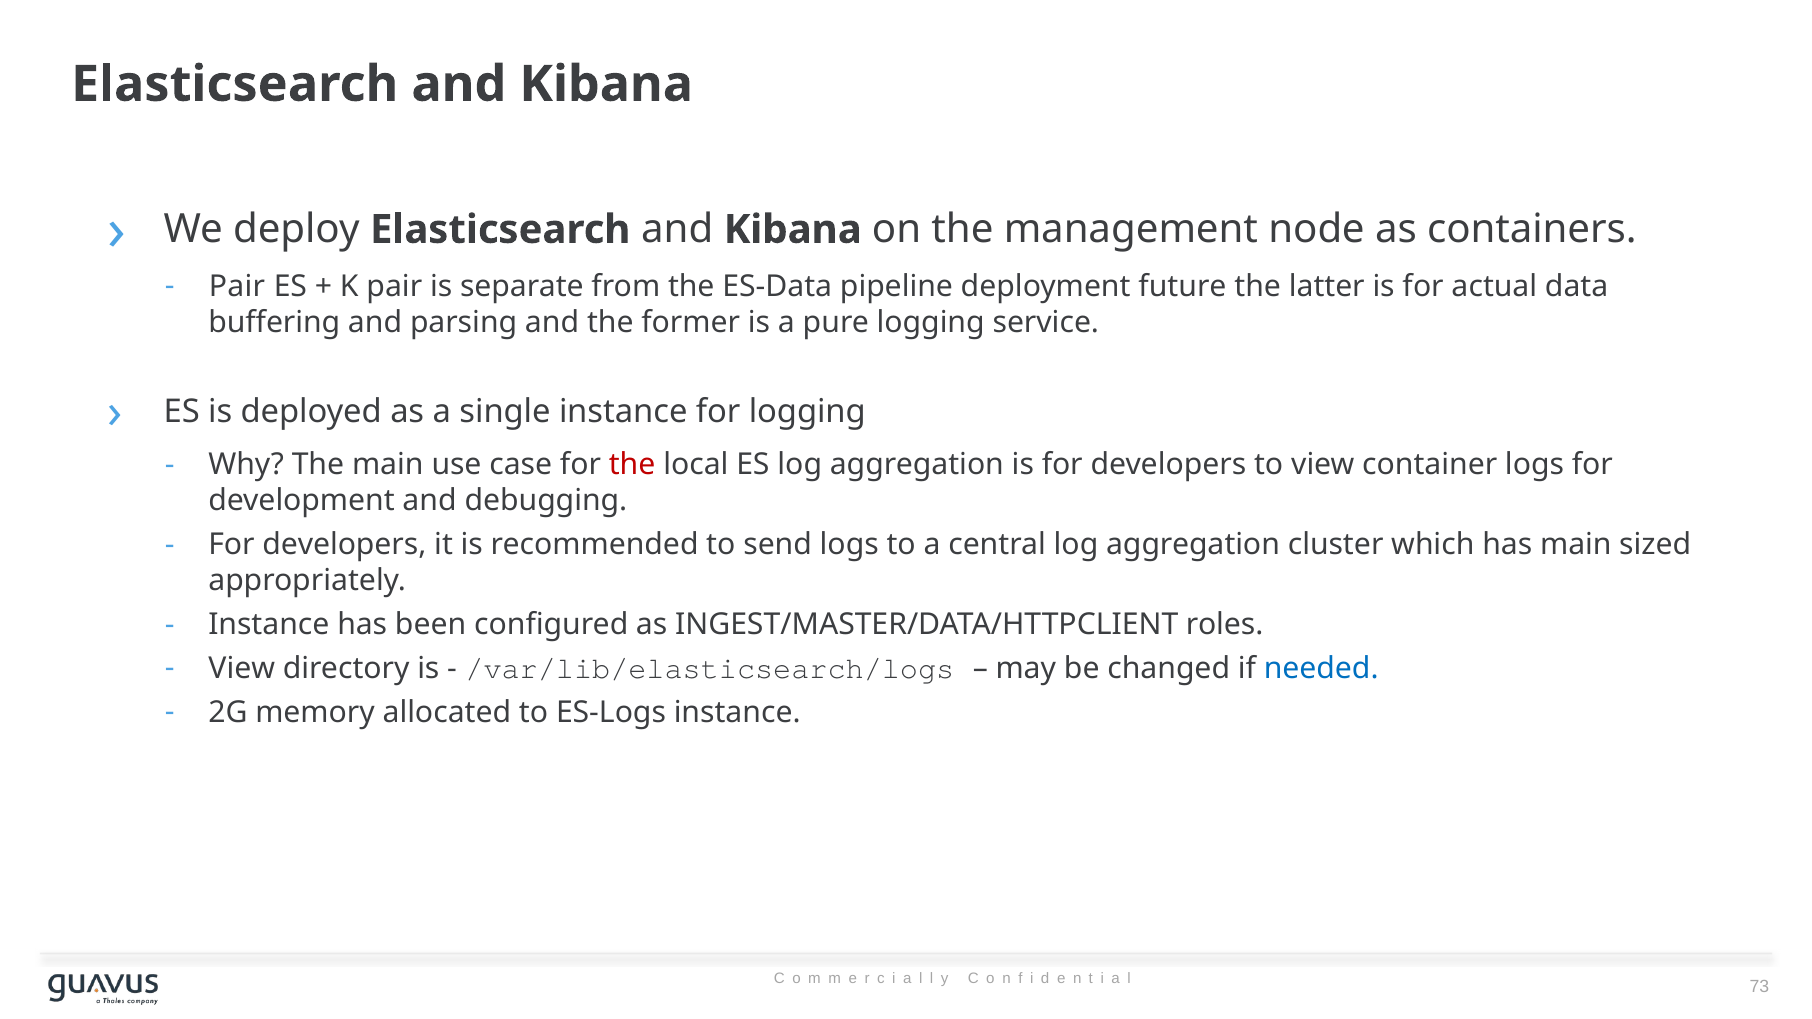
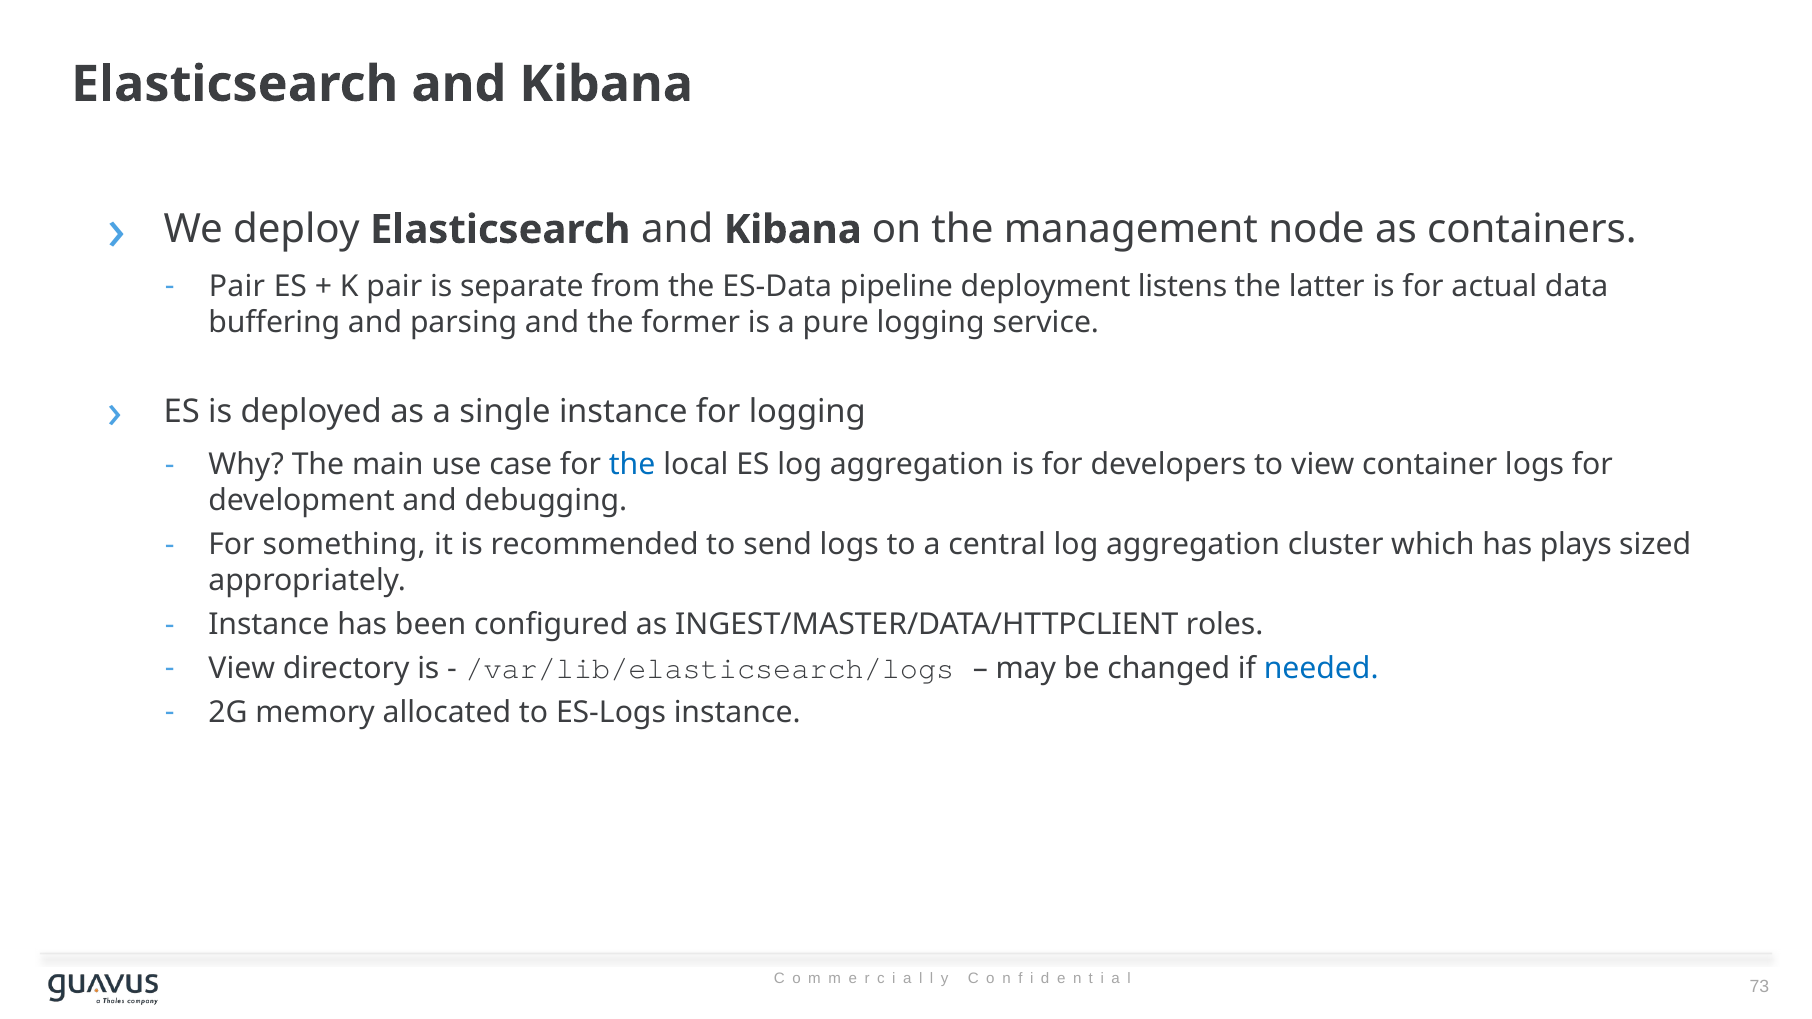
future: future -> listens (1183, 286)
the colour: red -> blue (632, 465)
developers: developers -> something (344, 545)
has main: main -> plays (1576, 545)
